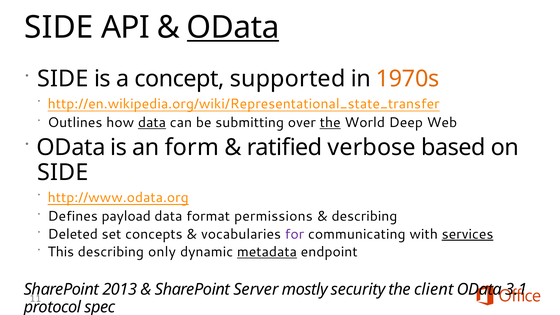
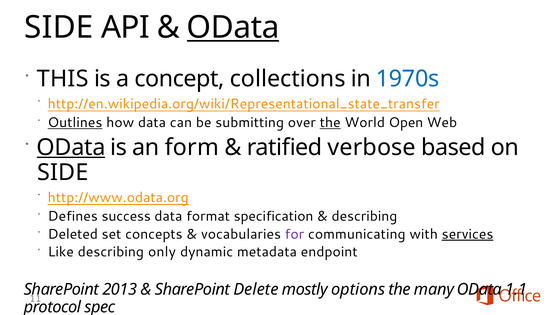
SIDE: SIDE -> THIS (63, 79)
supported: supported -> collections (288, 79)
1970s colour: orange -> blue (408, 79)
Outlines underline: none -> present (75, 123)
data underline: present -> none (152, 123)
Deep: Deep -> Open (406, 123)
OData underline: none -> present (71, 147)
payload: payload -> success (126, 216)
permissions: permissions -> specification (274, 216)
This: This -> Like (61, 252)
metadata underline: present -> none (267, 252)
Server: Server -> Delete (256, 290)
security: security -> options (358, 290)
client: client -> many (434, 290)
3.1: 3.1 -> 1.1 (516, 290)
